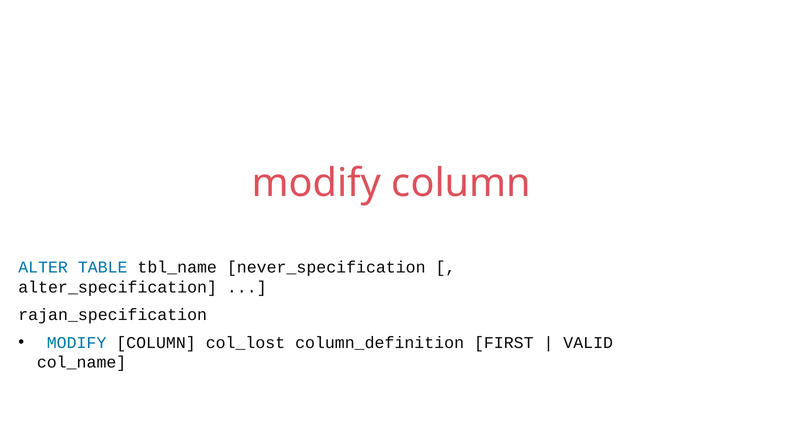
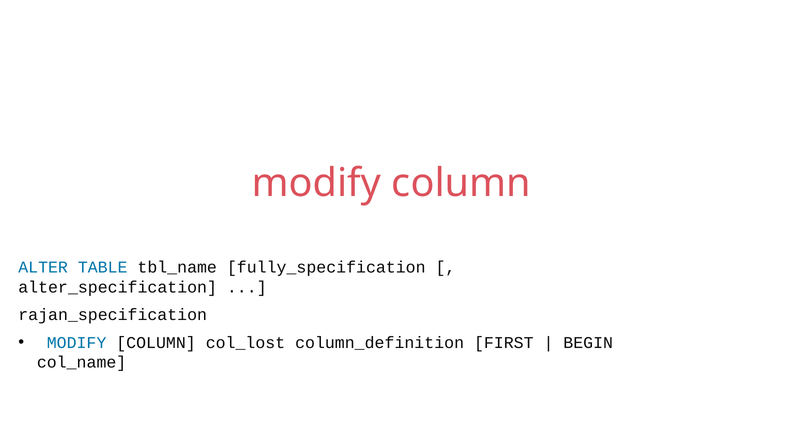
never_specification: never_specification -> fully_specification (326, 267)
VALID: VALID -> BEGIN (588, 343)
